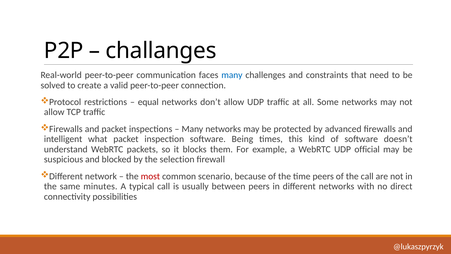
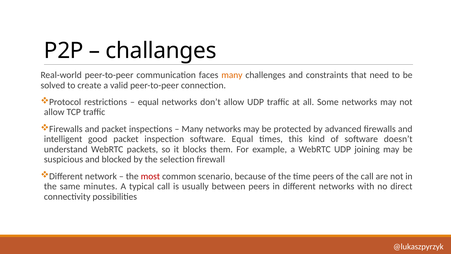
many colour: blue -> orange (232, 75)
what: what -> good (98, 139)
software Being: Being -> Equal (242, 139)
official: official -> joining (367, 149)
